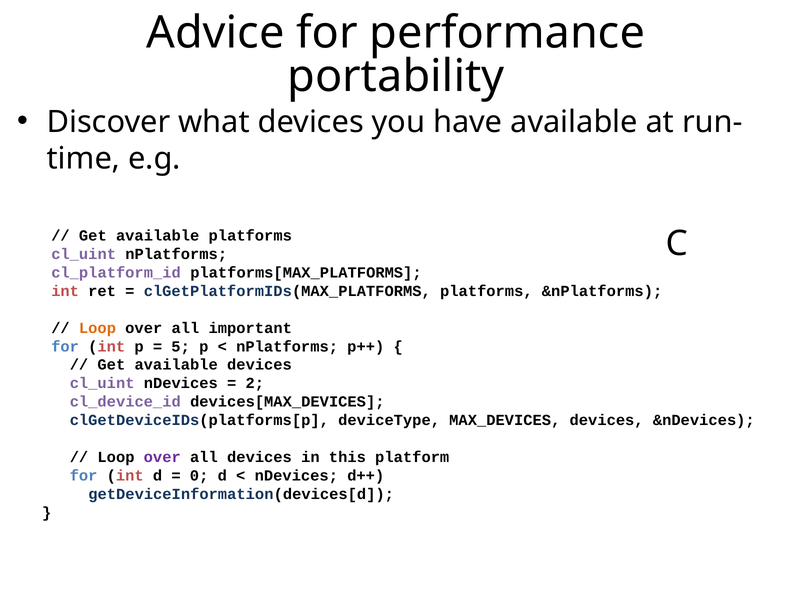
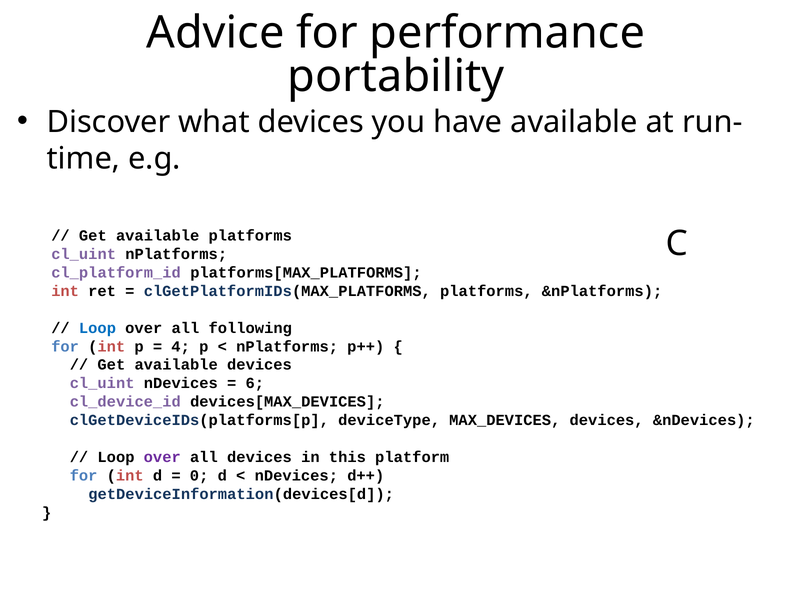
Loop colour: orange -> blue (97, 328)
important: important -> following (250, 328)
5: 5 -> 4 (181, 346)
2: 2 -> 6 (255, 383)
